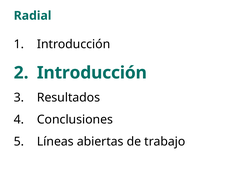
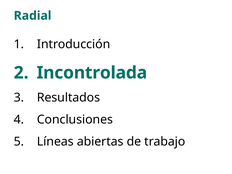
Introducción: Introducción -> Incontrolada (92, 73)
